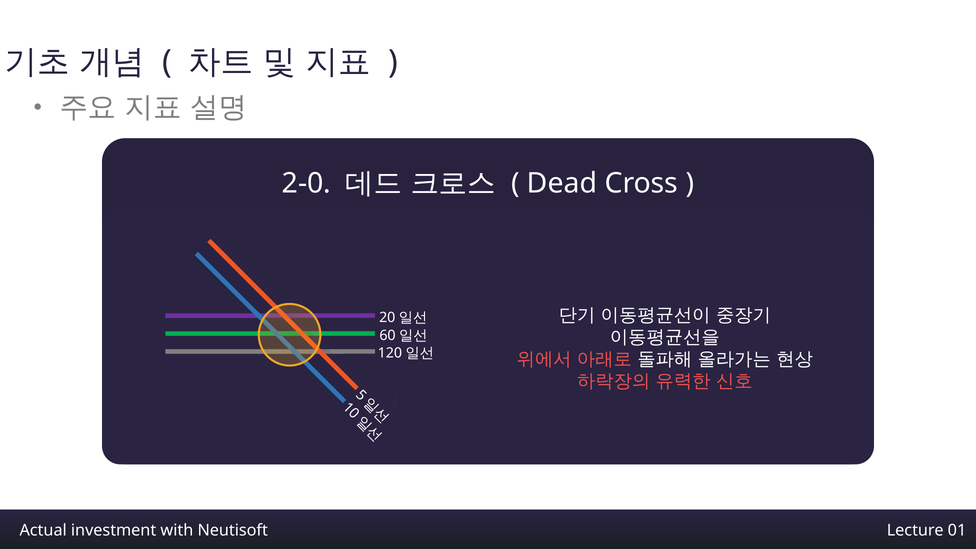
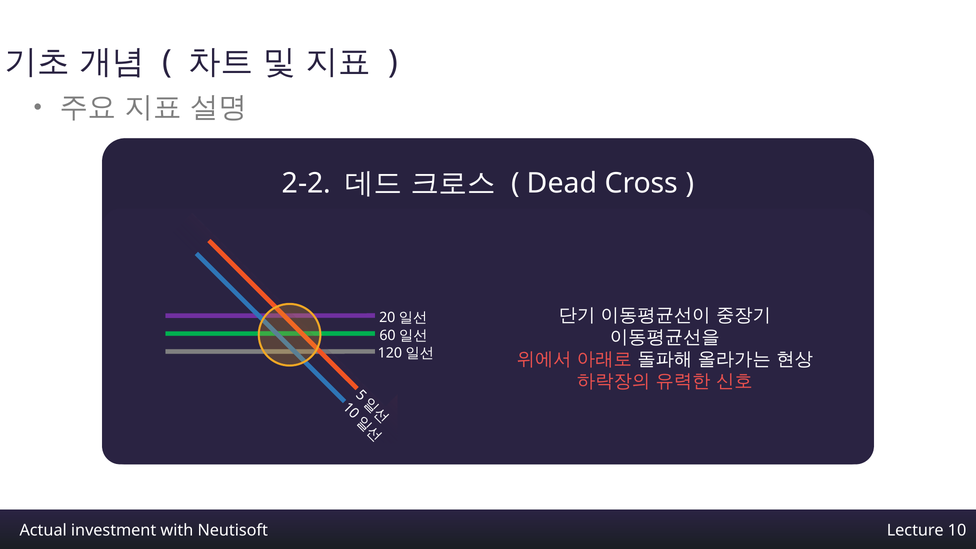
2-0: 2-0 -> 2-2 (306, 183)
01: 01 -> 10 (957, 530)
